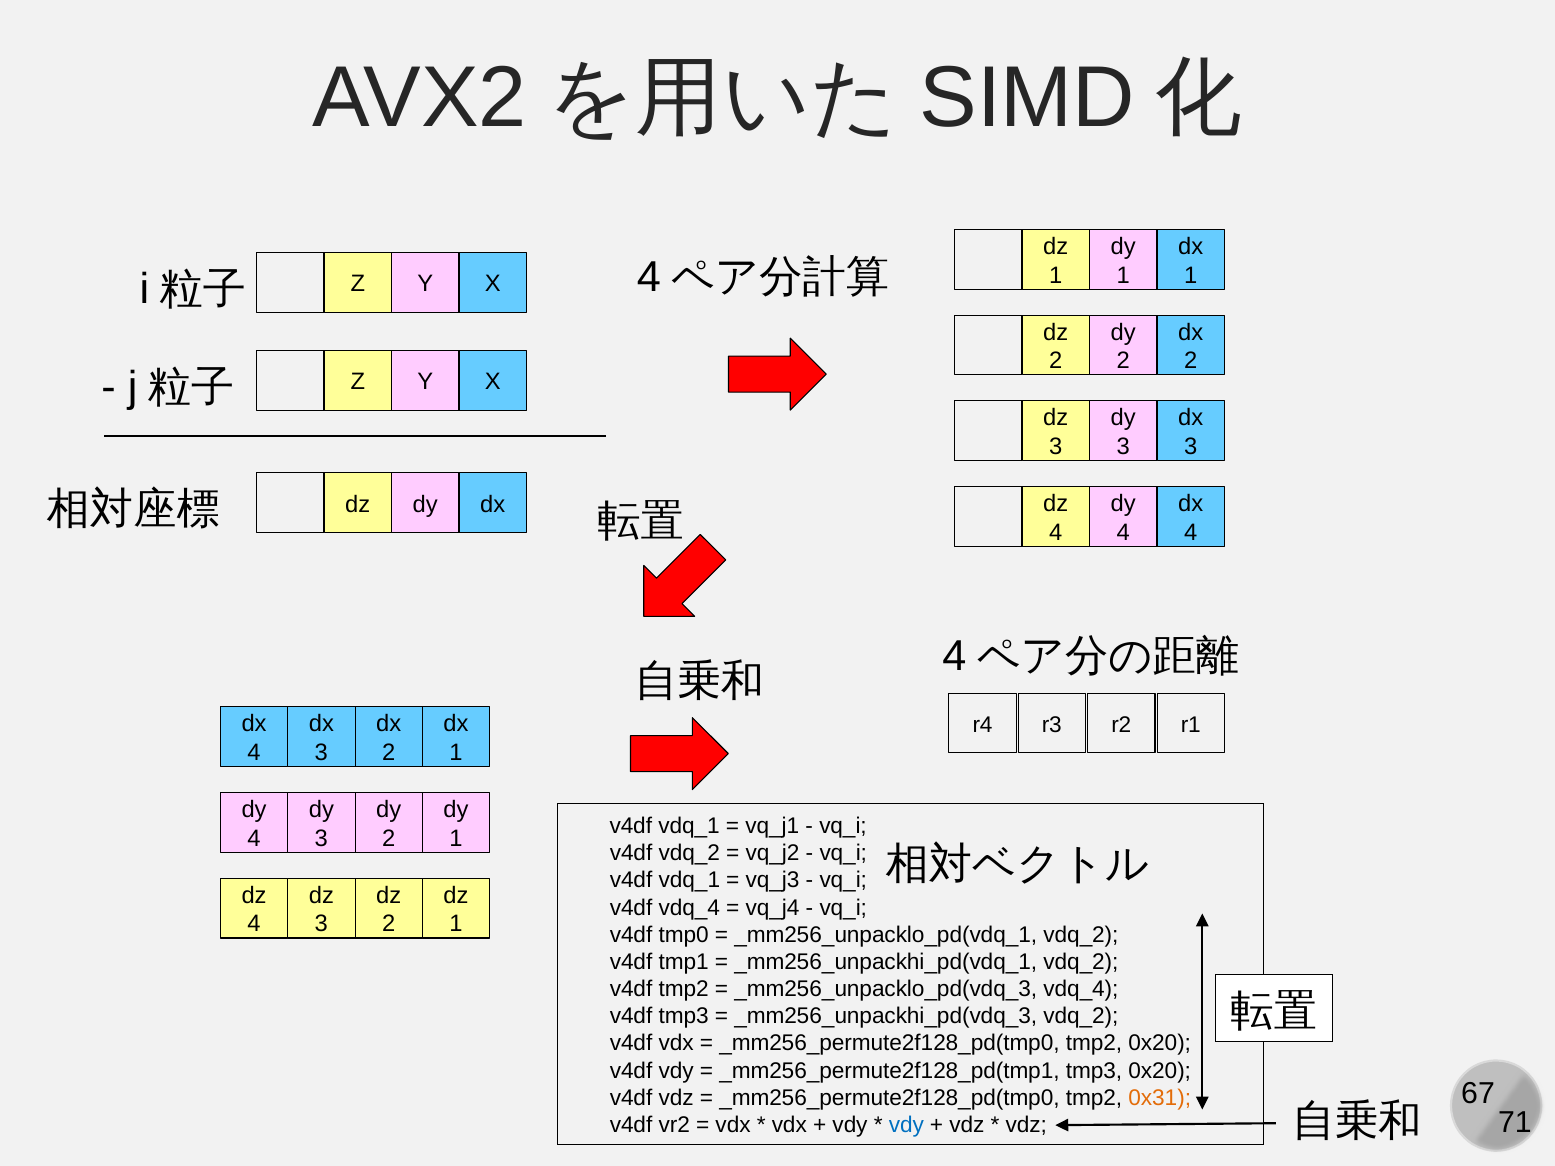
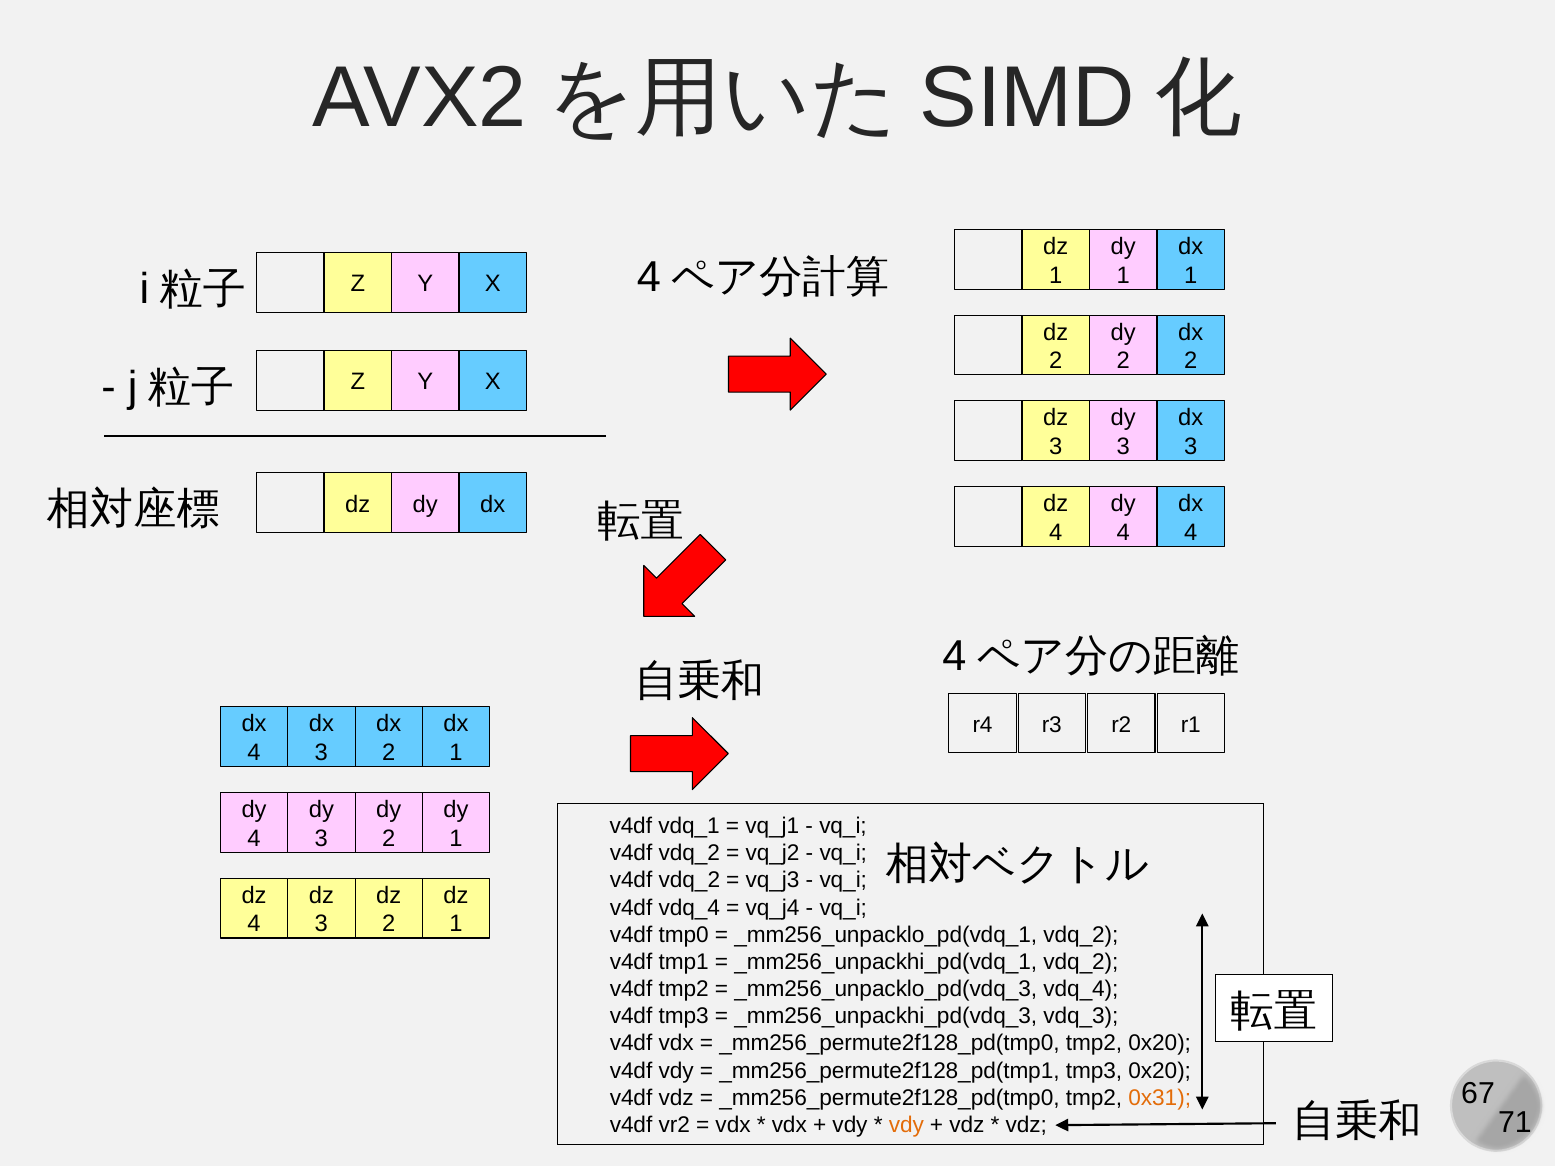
vdq_1: vdq_1 -> vdq_2 (689, 881)
_mm256_unpackhi_pd(vdq_3 vdq_2: vdq_2 -> vdq_3 (1081, 1017)
vdy colour: blue -> orange (906, 1125)
